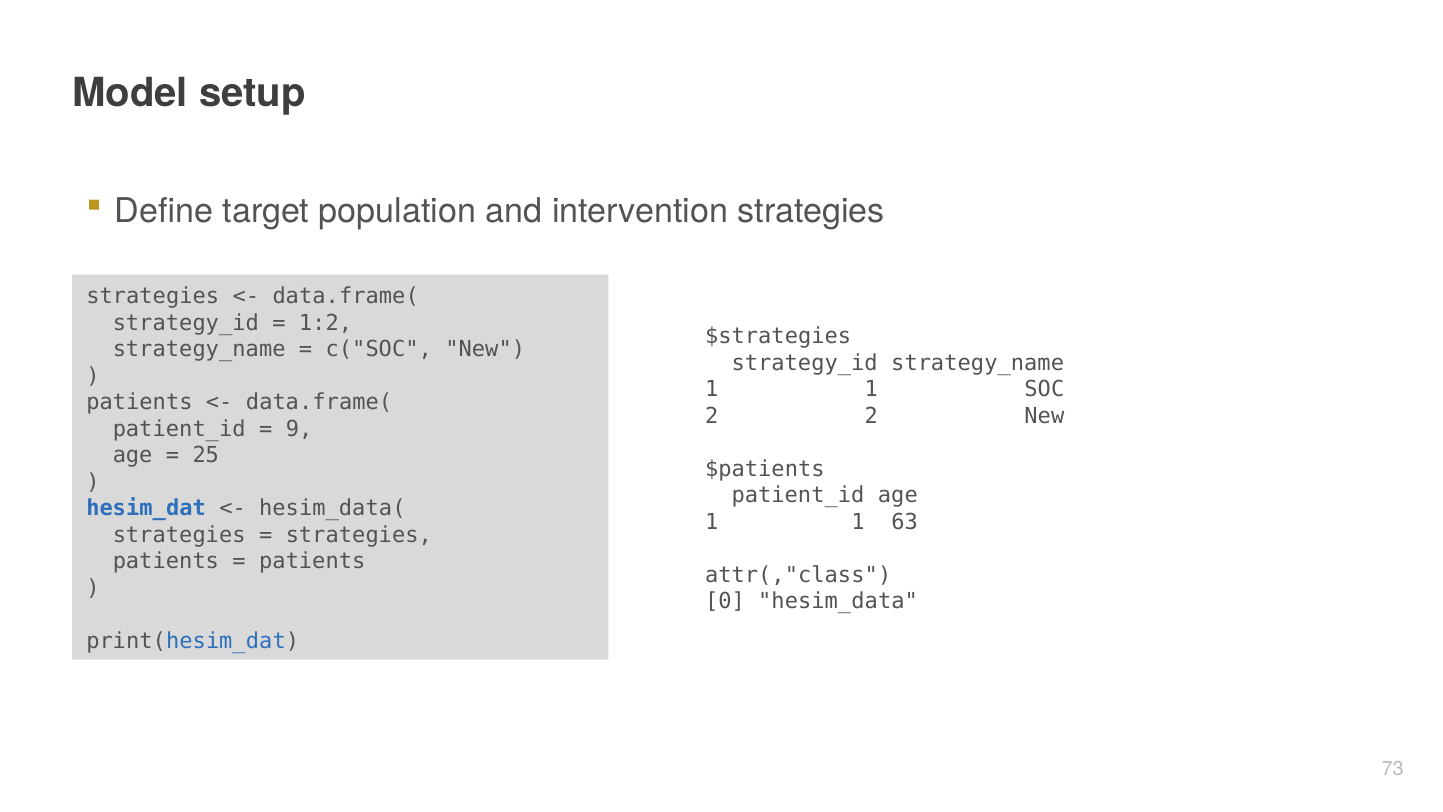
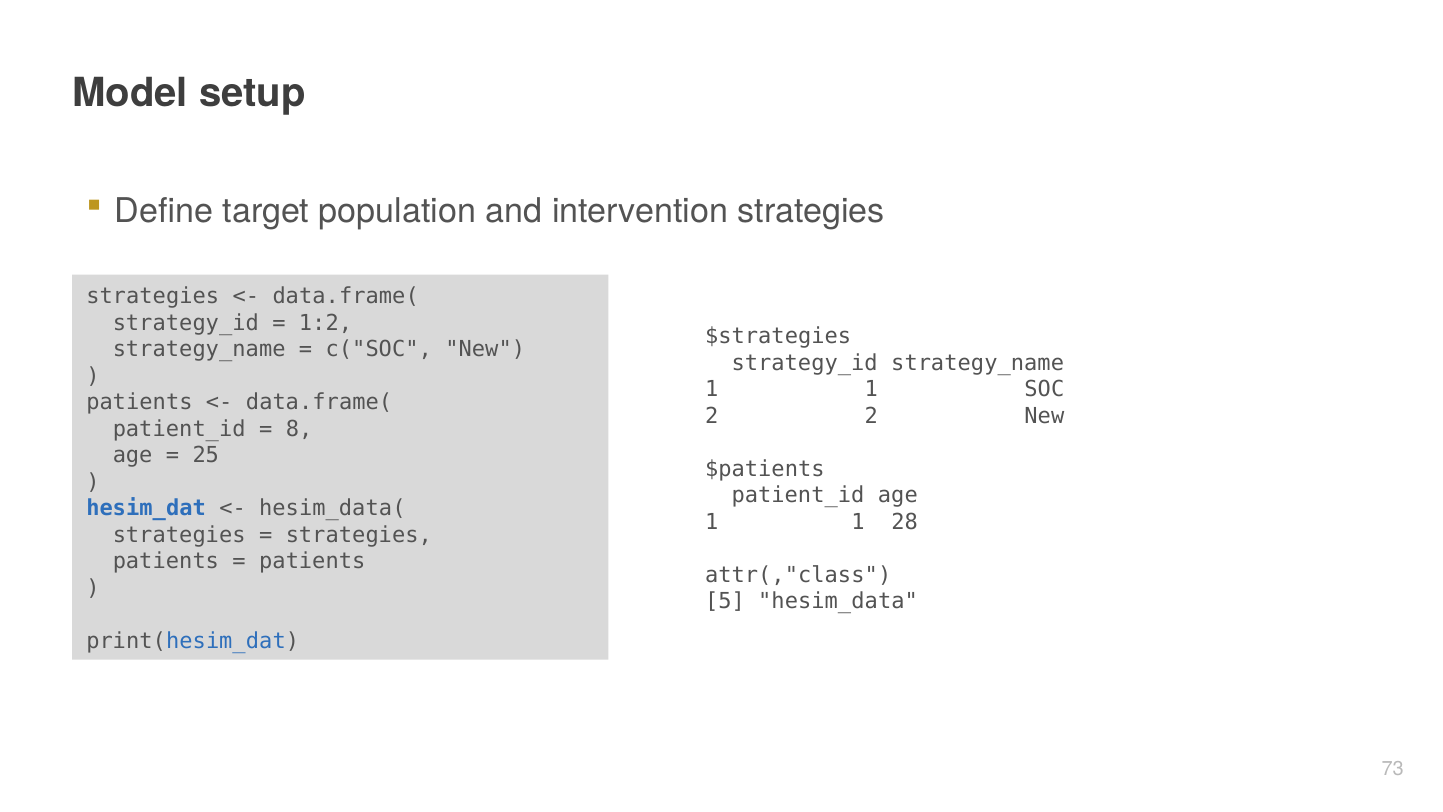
9: 9 -> 8 (299, 429)
63: 63 -> 28 (905, 522)
0: 0 -> 5 (725, 601)
